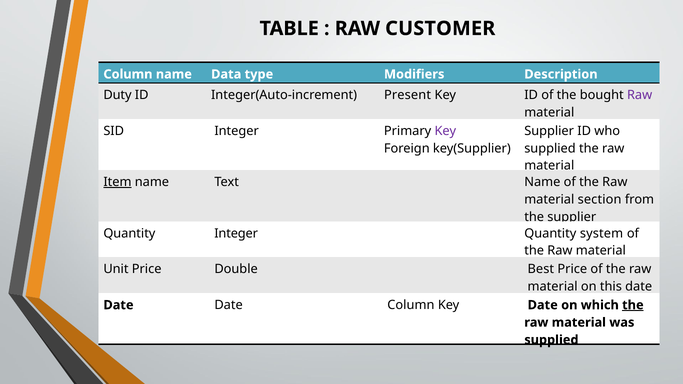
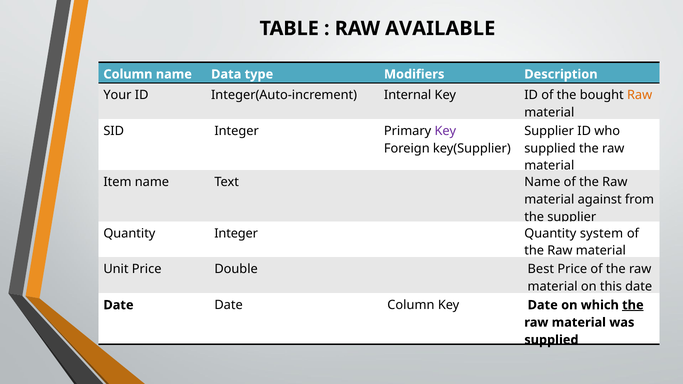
CUSTOMER: CUSTOMER -> AVAILABLE (440, 28)
Duty: Duty -> Your (117, 95)
Present: Present -> Internal (408, 95)
Raw colour: purple -> orange (640, 95)
Item underline: present -> none (117, 182)
section: section -> against (600, 200)
